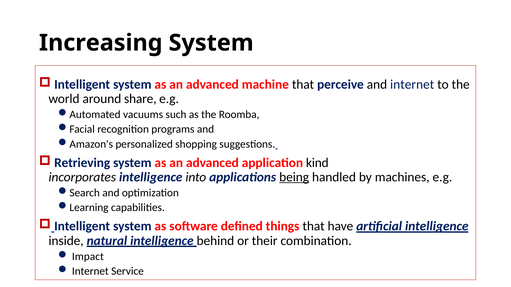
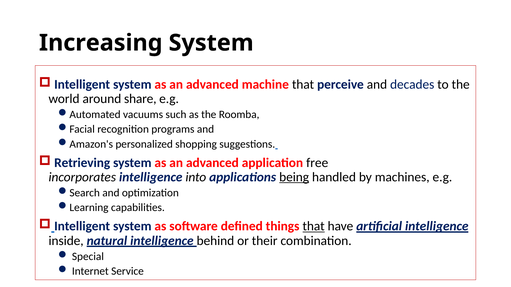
and internet: internet -> decades (412, 84)
kind: kind -> free (317, 163)
that underline: none -> present (314, 227)
Impact: Impact -> Special (88, 257)
